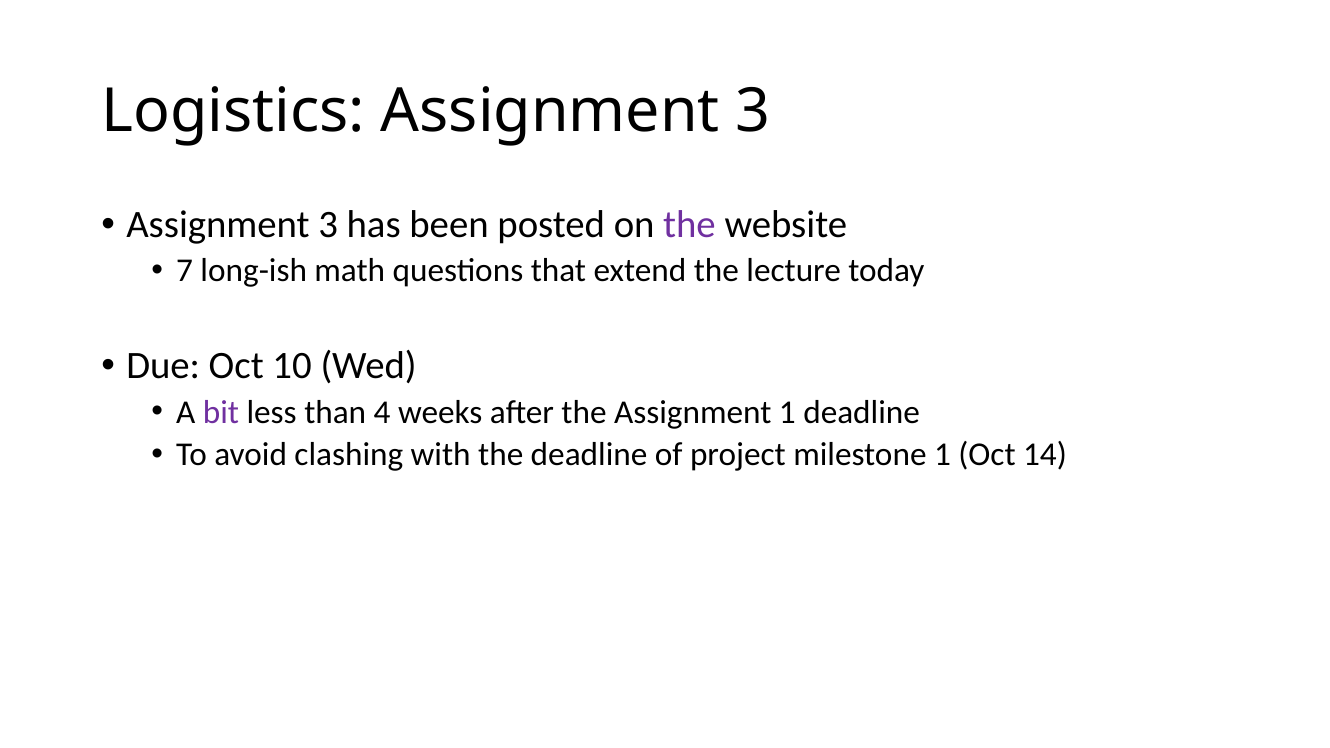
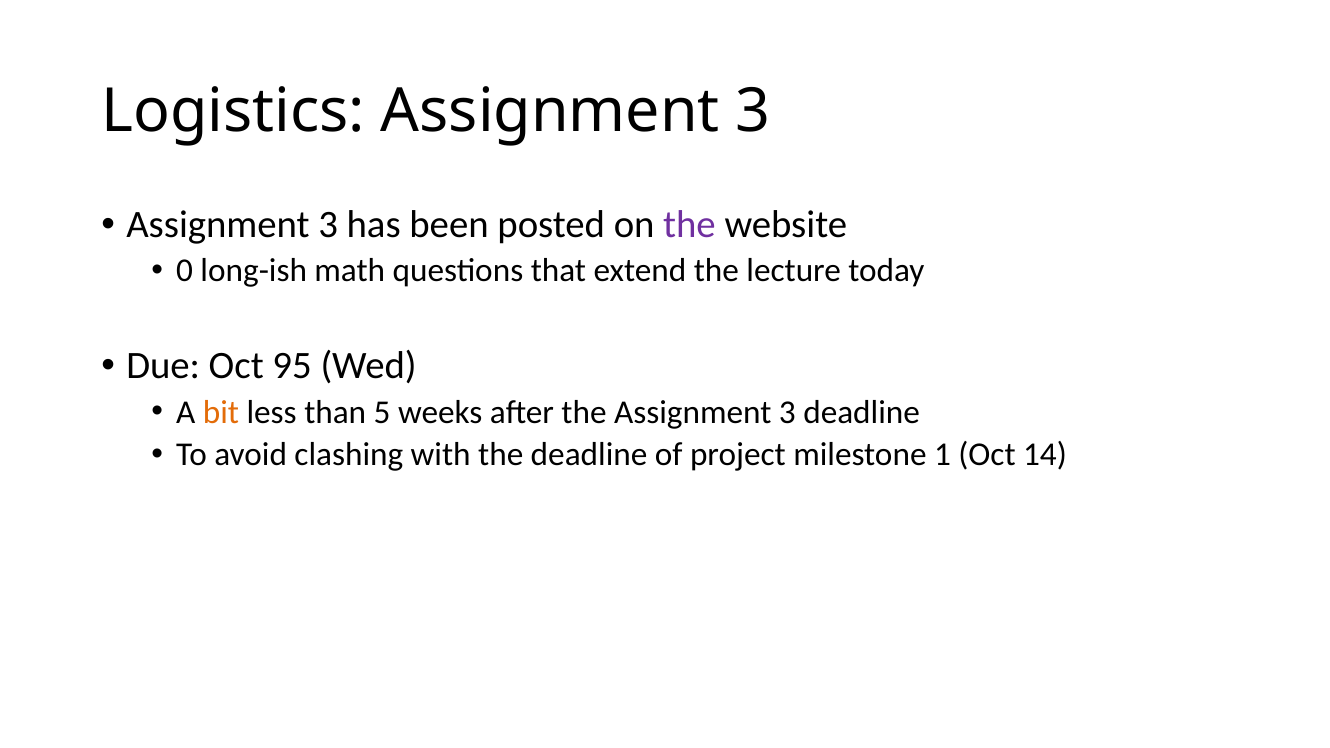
7: 7 -> 0 (185, 271)
10: 10 -> 95 (292, 366)
bit colour: purple -> orange (221, 412)
4: 4 -> 5 (382, 412)
the Assignment 1: 1 -> 3 (787, 412)
